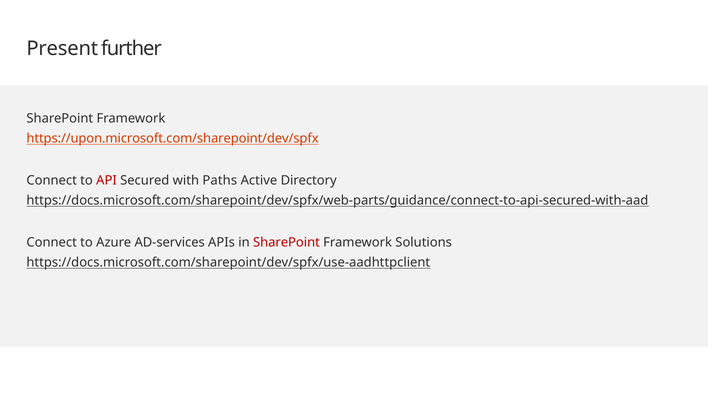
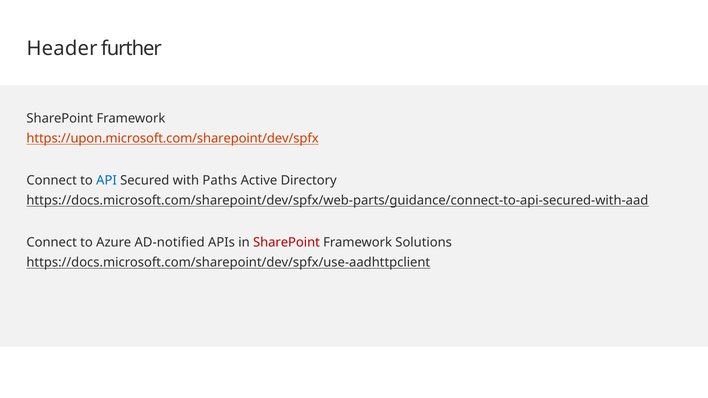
Present: Present -> Header (62, 48)
API colour: red -> blue (106, 181)
AD-services: AD-services -> AD-notified (170, 243)
